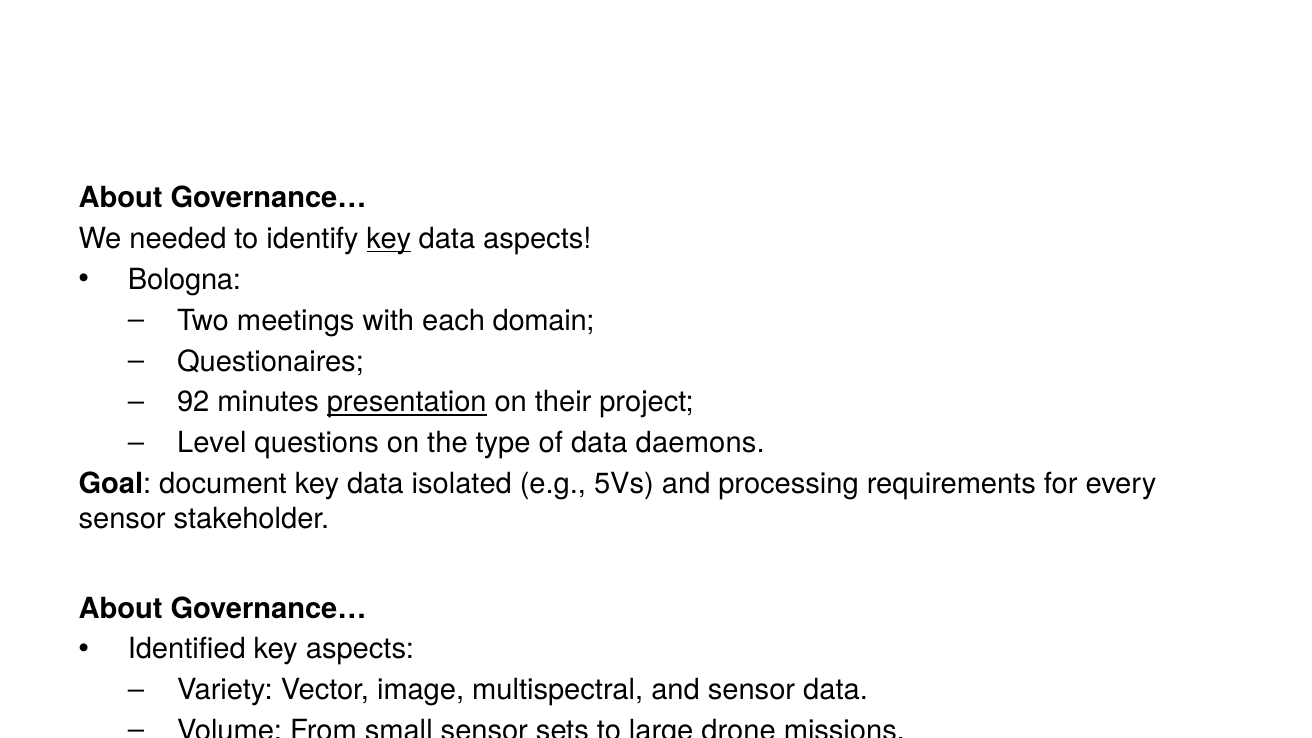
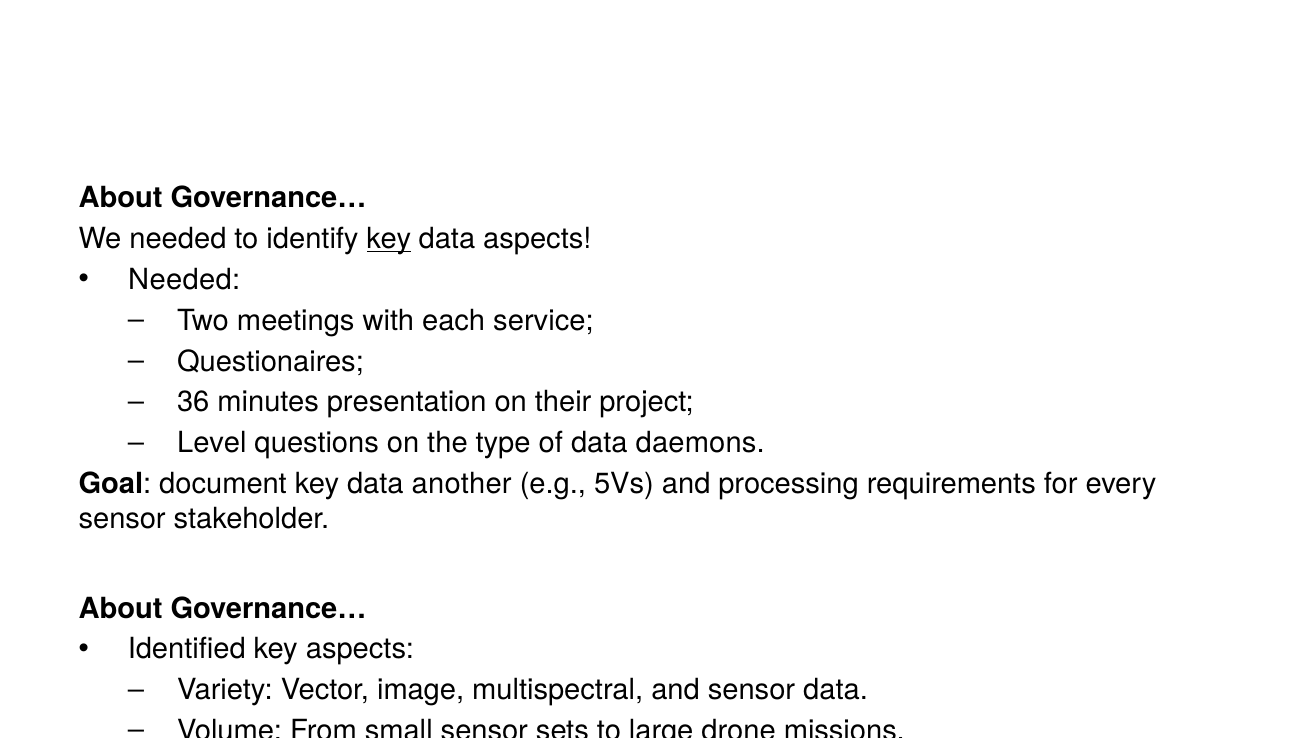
Bologna: Bologna -> Needed (184, 280)
domain: domain -> service (543, 321)
92: 92 -> 36 (193, 402)
presentation underline: present -> none (407, 402)
isolated: isolated -> another (462, 484)
